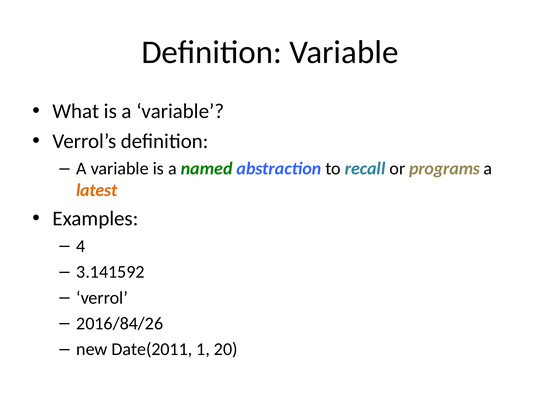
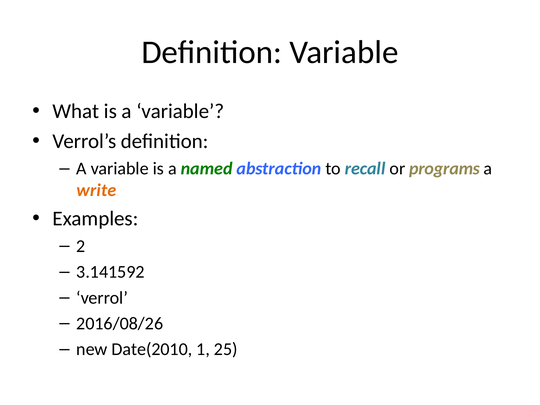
latest: latest -> write (97, 190)
4: 4 -> 2 (81, 246)
2016/84/26: 2016/84/26 -> 2016/08/26 (120, 324)
Date(2011: Date(2011 -> Date(2010 (152, 349)
20: 20 -> 25 (226, 349)
